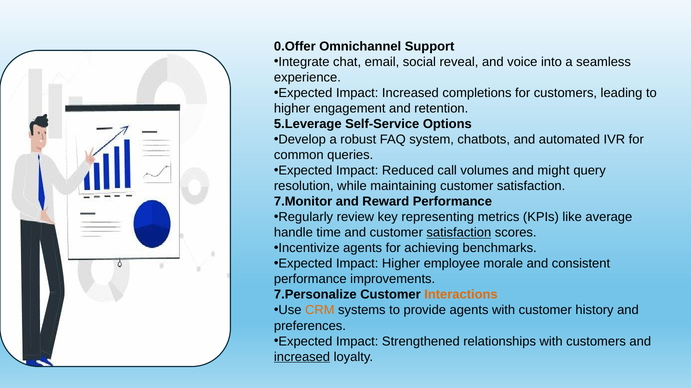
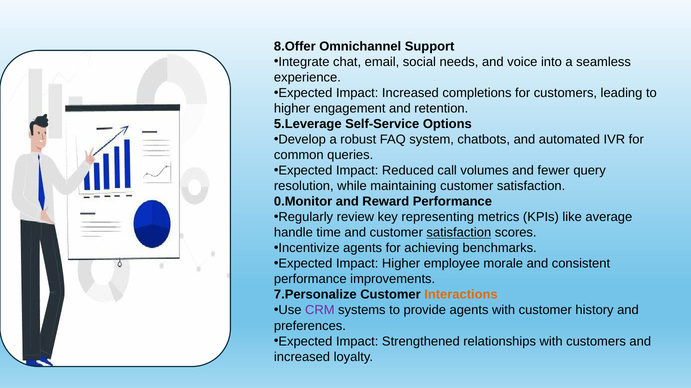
0.Offer: 0.Offer -> 8.Offer (295, 46)
reveal: reveal -> needs (459, 62)
might: might -> fewer (554, 171)
7.Monitor: 7.Monitor -> 0.Monitor (303, 202)
CRM colour: orange -> purple (320, 311)
increased underline: present -> none (302, 357)
